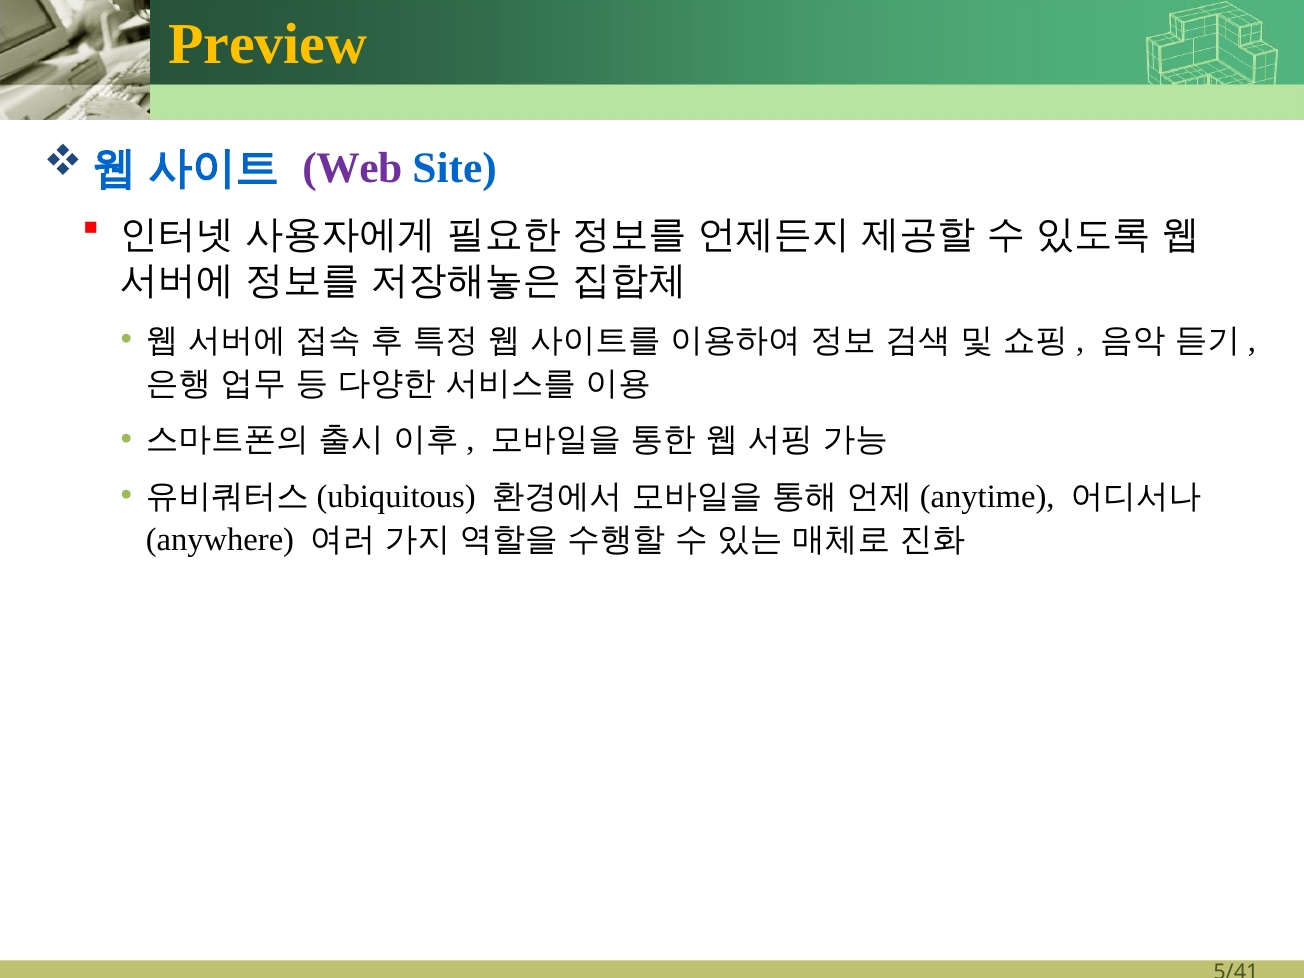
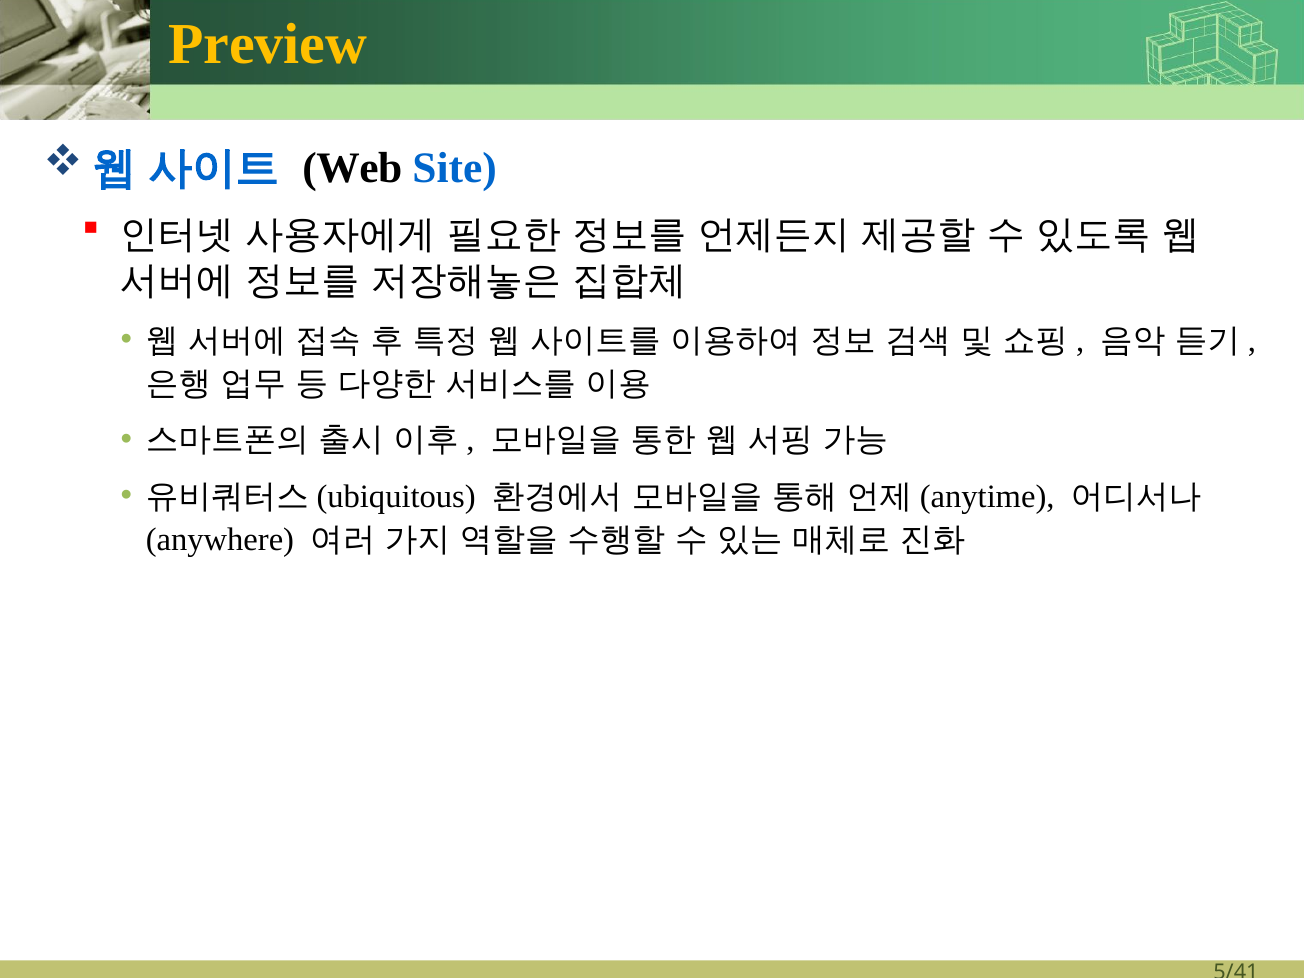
Web colour: purple -> black (352, 168)
